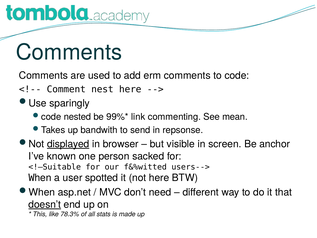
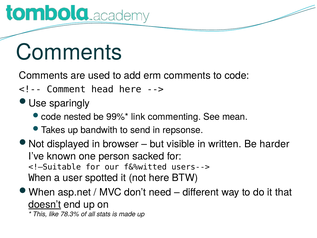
nest: nest -> head (102, 89)
displayed underline: present -> none (68, 144)
screen: screen -> written (225, 144)
anchor: anchor -> harder (275, 144)
